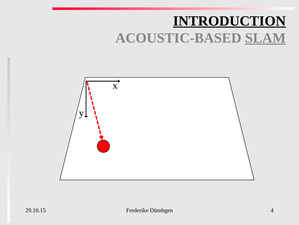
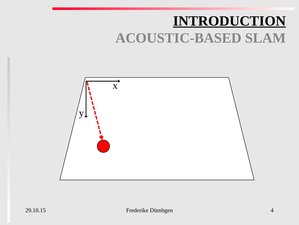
SLAM underline: present -> none (265, 38)
